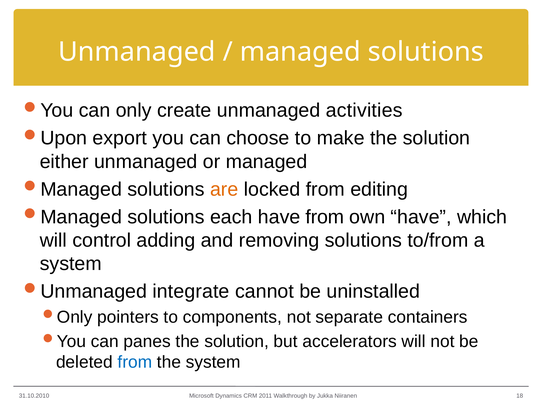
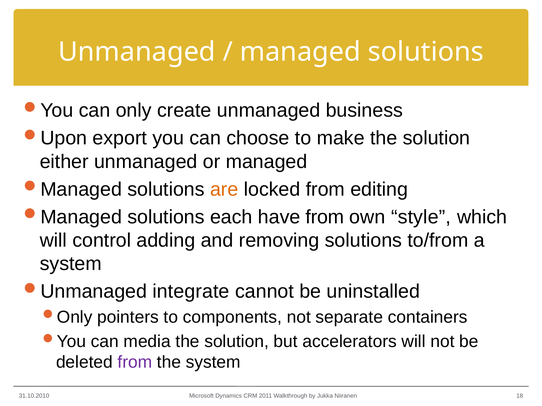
activities: activities -> business (364, 111)
own have: have -> style (421, 217)
panes: panes -> media (147, 342)
from colour: blue -> purple (135, 363)
